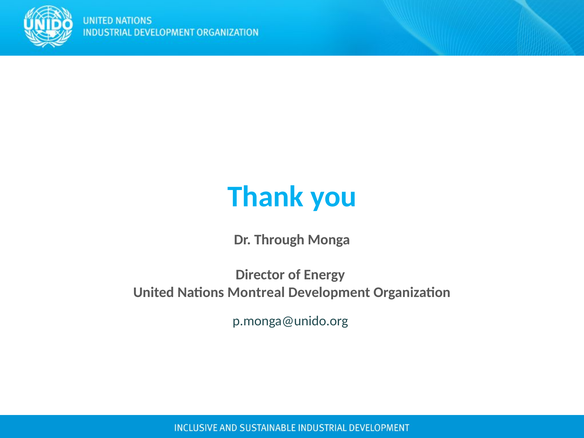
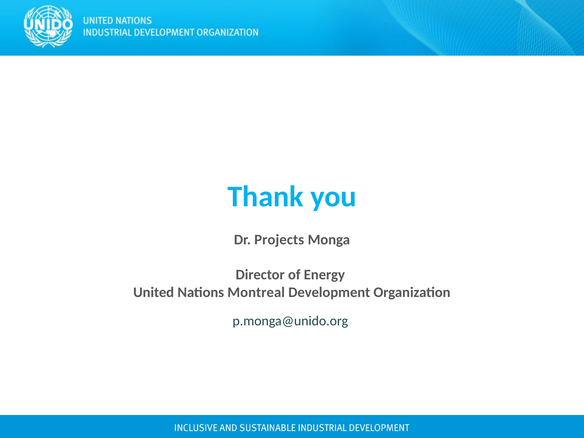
Through: Through -> Projects (279, 240)
